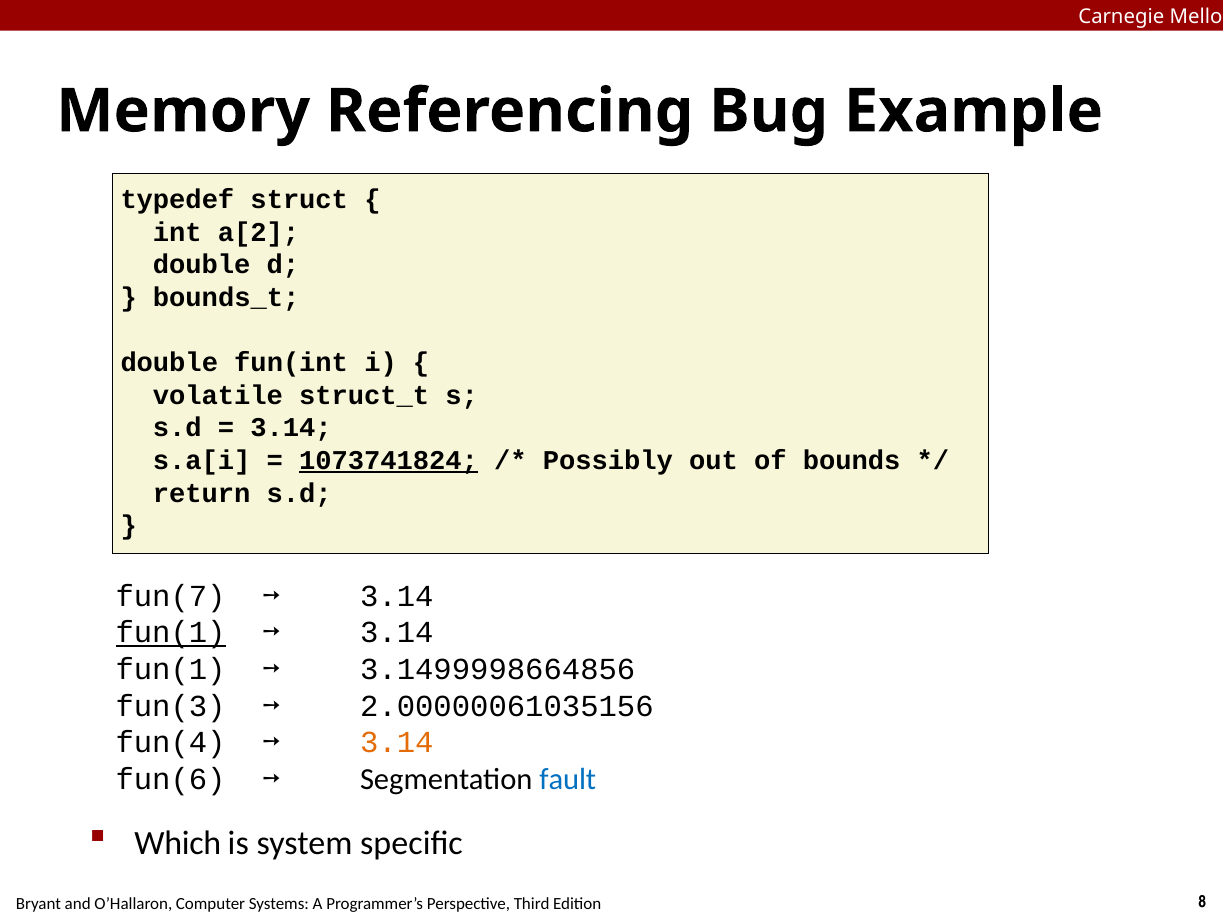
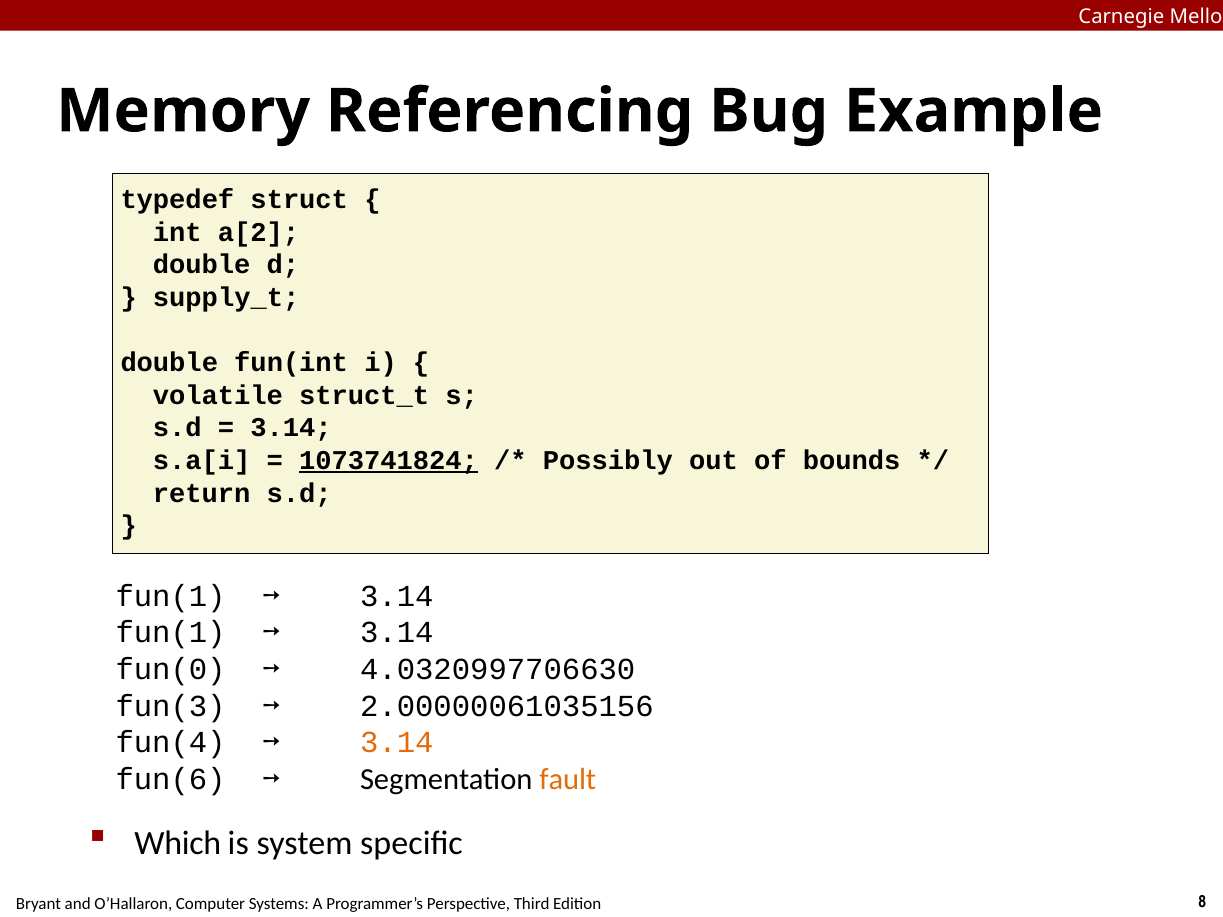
bounds_t: bounds_t -> supply_t (226, 298)
fun(7: fun(7 -> fun(1 (171, 596)
fun(1 underline: present -> none (171, 633)
fun(1: fun(1 -> fun(0 (171, 670)
3.1499998664856: 3.1499998664856 -> 4.0320997706630 (498, 670)
fault colour: blue -> orange (568, 780)
